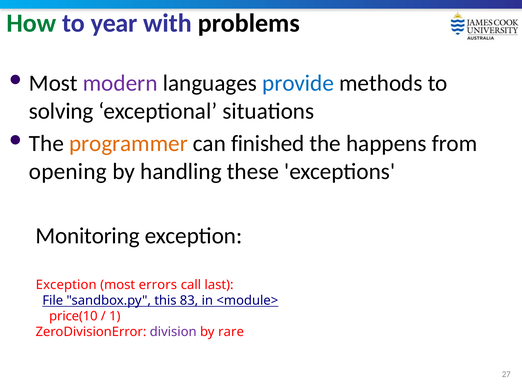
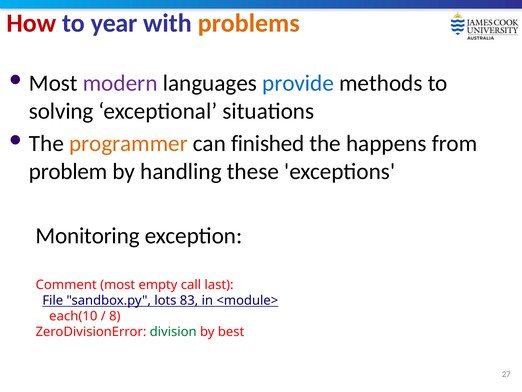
How colour: green -> red (31, 23)
problems colour: black -> orange (249, 23)
opening: opening -> problem (68, 171)
Exception: Exception -> Comment (66, 284)
errors: errors -> empty (158, 284)
this: this -> lots (165, 300)
price(10: price(10 -> each(10 (73, 316)
1: 1 -> 8 (115, 316)
division colour: purple -> green (173, 331)
rare: rare -> best (231, 331)
